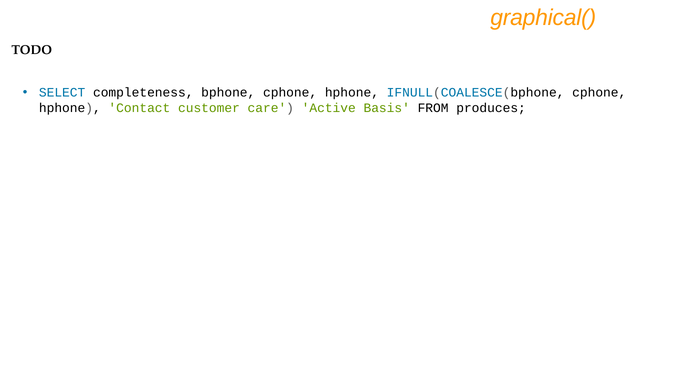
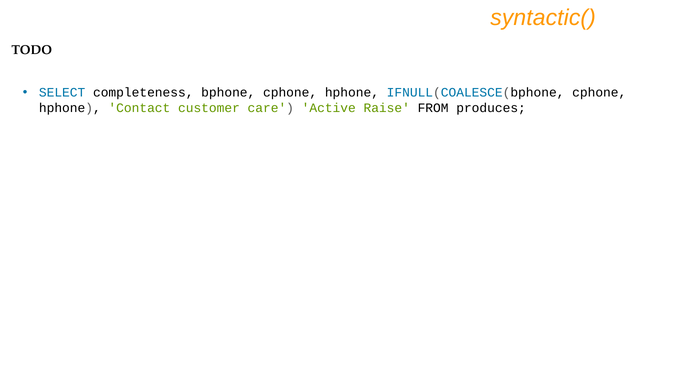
graphical(: graphical( -> syntactic( (543, 18)
Basis: Basis -> Raise (387, 108)
